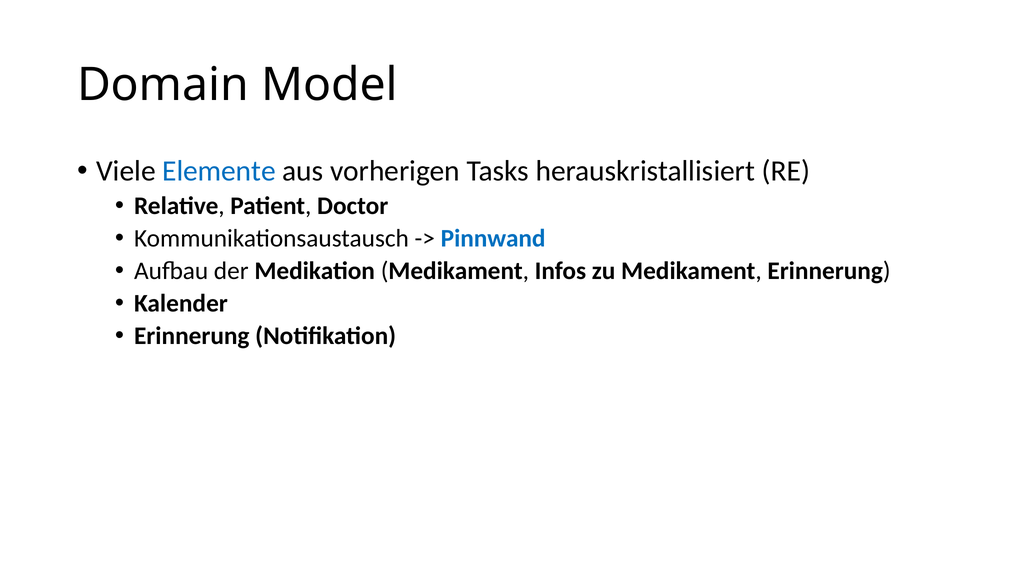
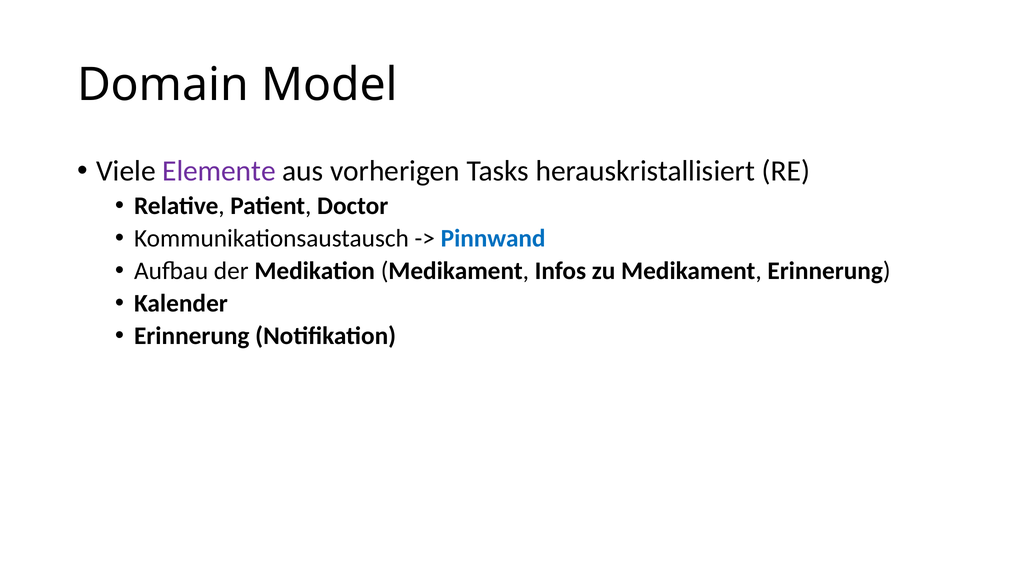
Elemente colour: blue -> purple (219, 171)
